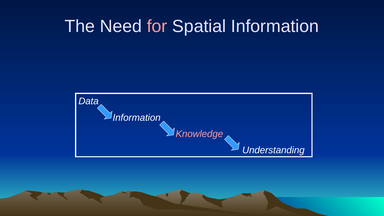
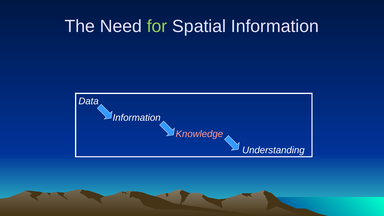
for colour: pink -> light green (157, 26)
